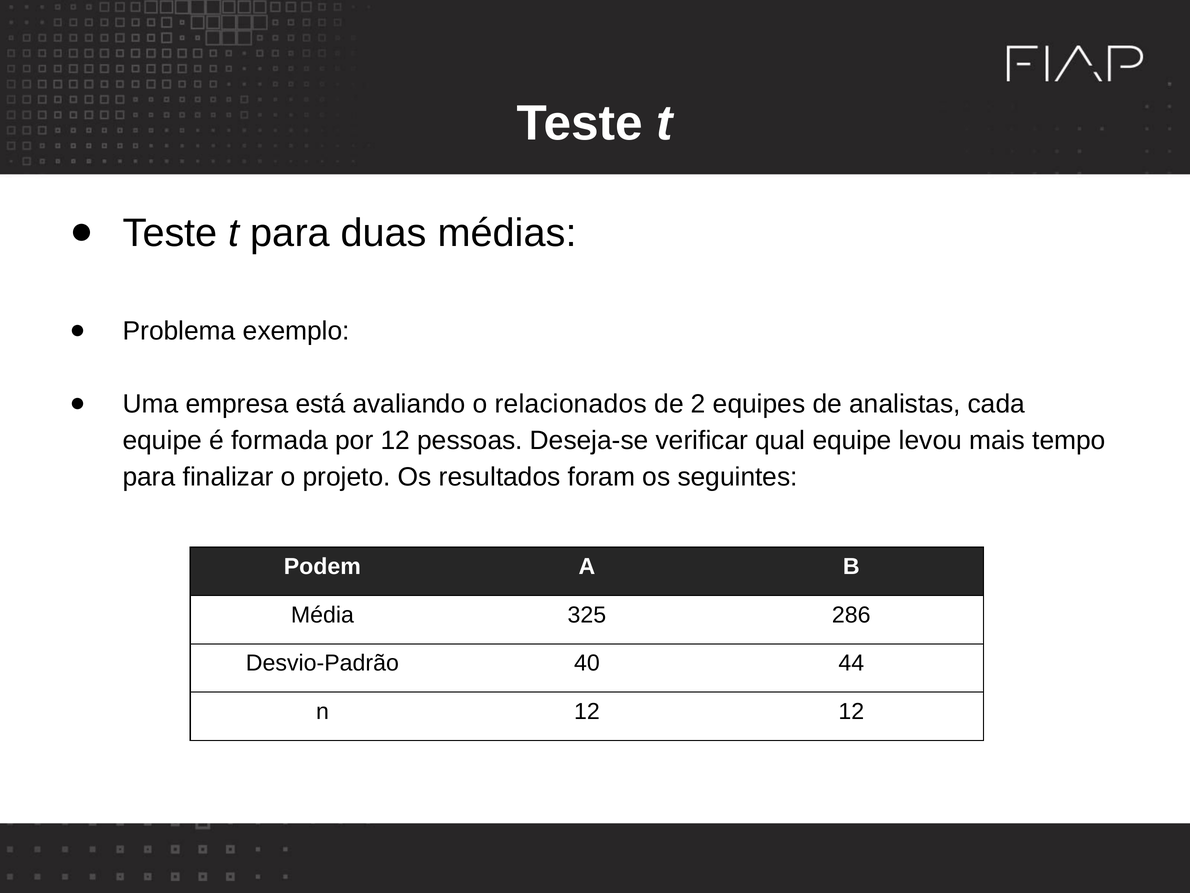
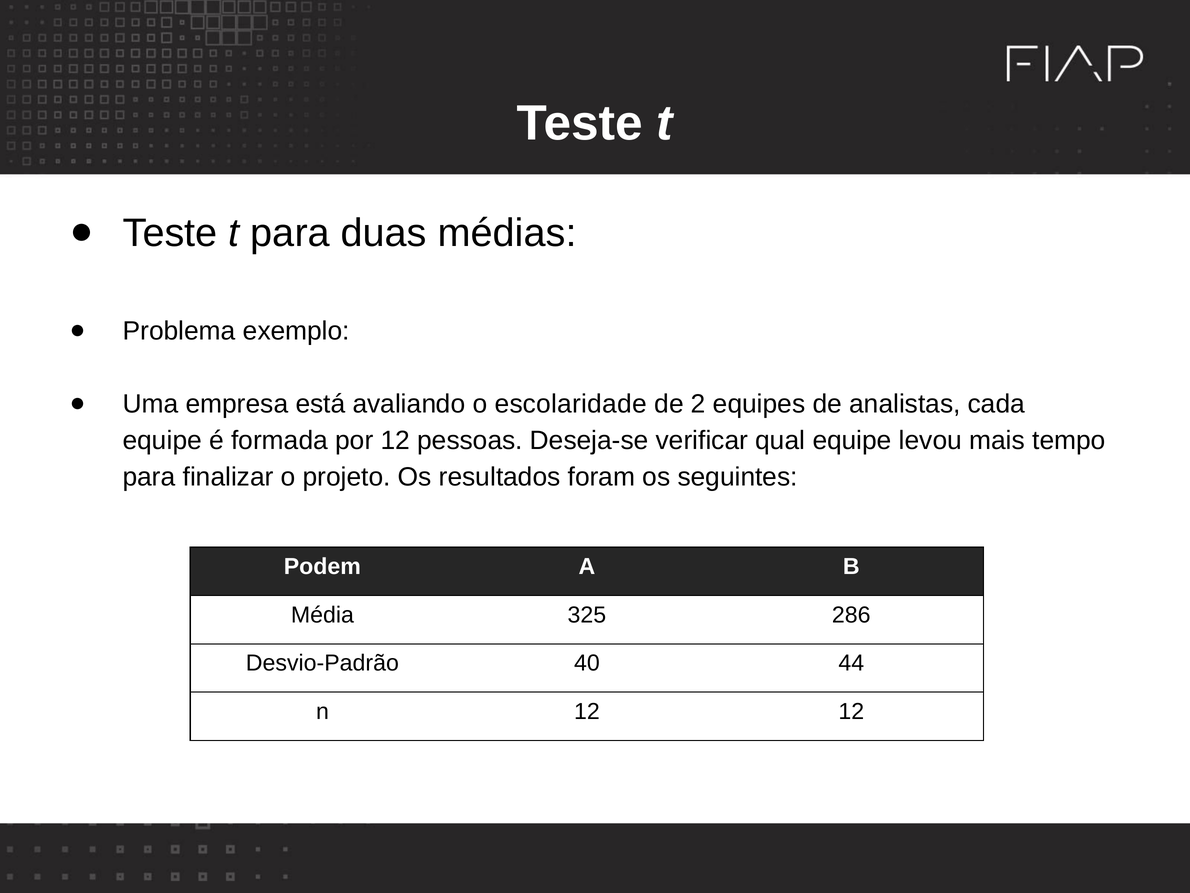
relacionados: relacionados -> escolaridade (571, 404)
